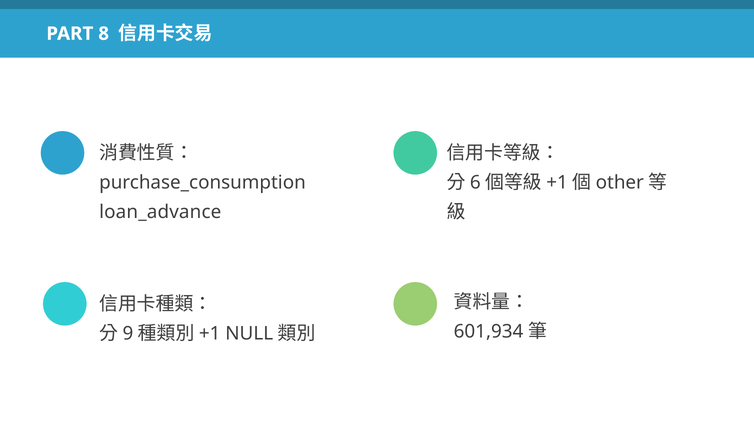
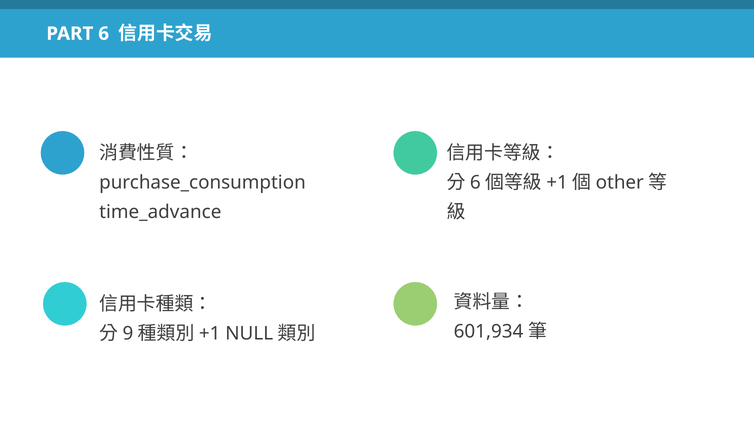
PART 8: 8 -> 6 (104, 34)
loan_advance: loan_advance -> time_advance (160, 212)
